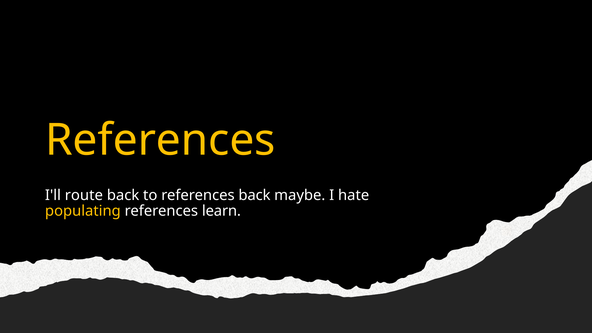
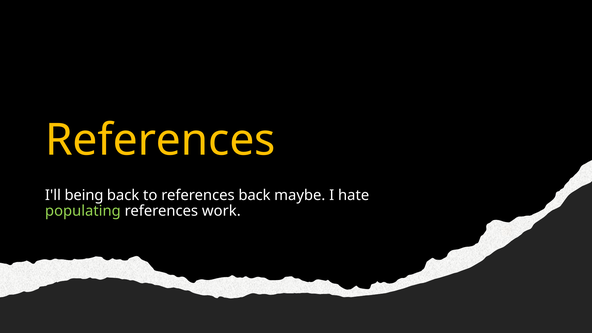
route: route -> being (84, 195)
populating colour: yellow -> light green (83, 211)
learn: learn -> work (221, 211)
